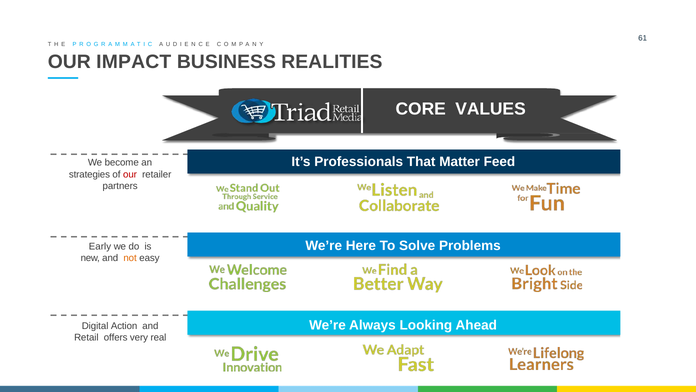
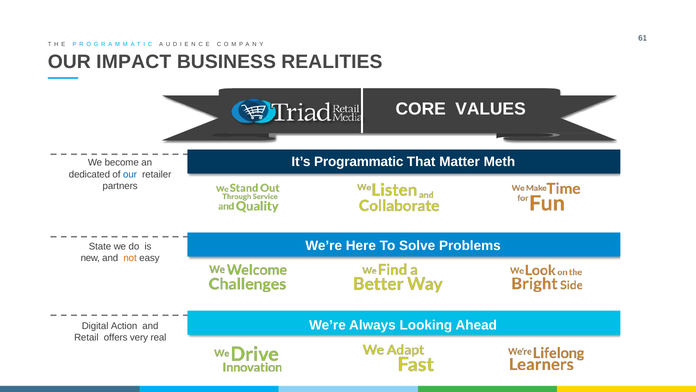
Professionals: Professionals -> Programmatic (359, 161)
Feed: Feed -> Meth (499, 161)
strategies: strategies -> dedicated (89, 174)
our colour: red -> blue (130, 174)
Early: Early -> State (100, 246)
